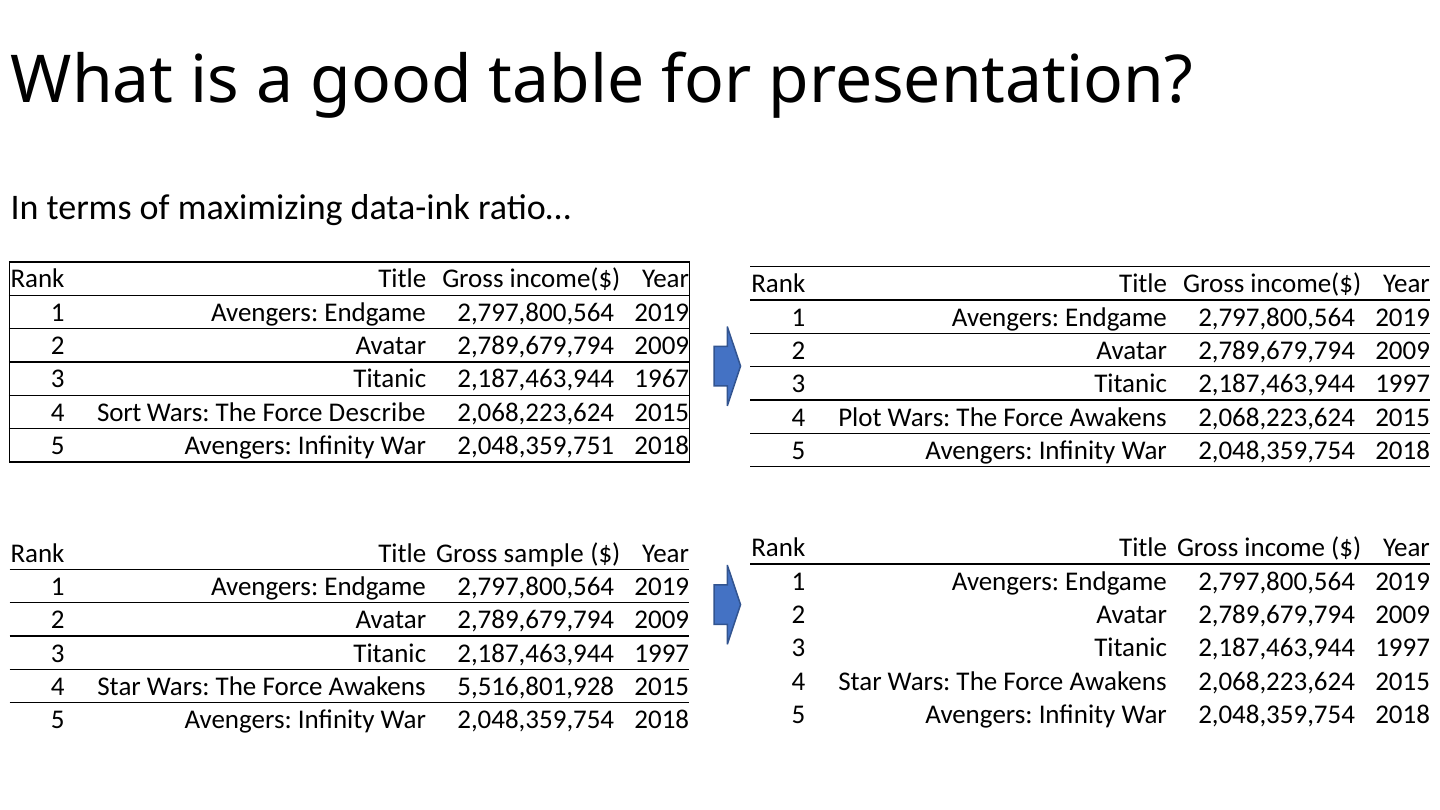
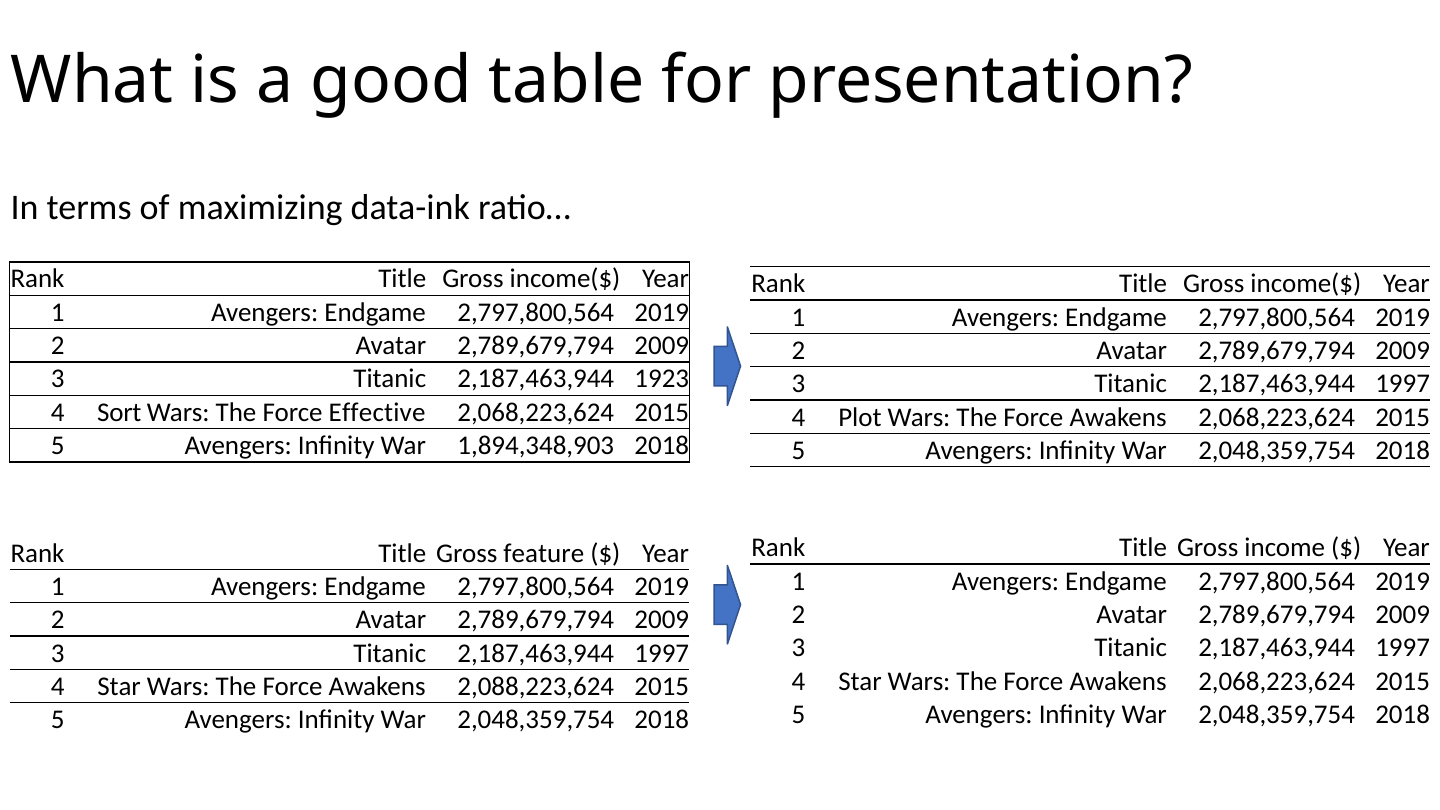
1967: 1967 -> 1923 (662, 379)
Describe: Describe -> Effective (377, 412)
2,048,359,751: 2,048,359,751 -> 1,894,348,903 (536, 446)
sample: sample -> feature (544, 553)
5,516,801,928: 5,516,801,928 -> 2,088,223,624 (536, 686)
